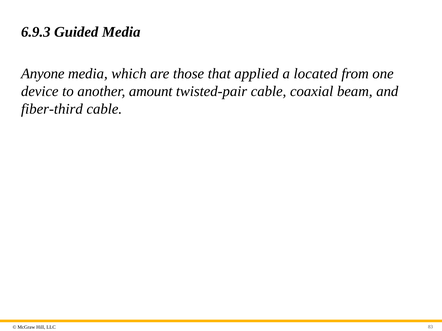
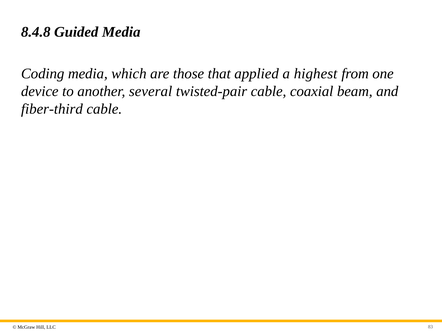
6.9.3: 6.9.3 -> 8.4.8 (36, 32)
Anyone: Anyone -> Coding (43, 74)
located: located -> highest (316, 74)
amount: amount -> several (151, 91)
